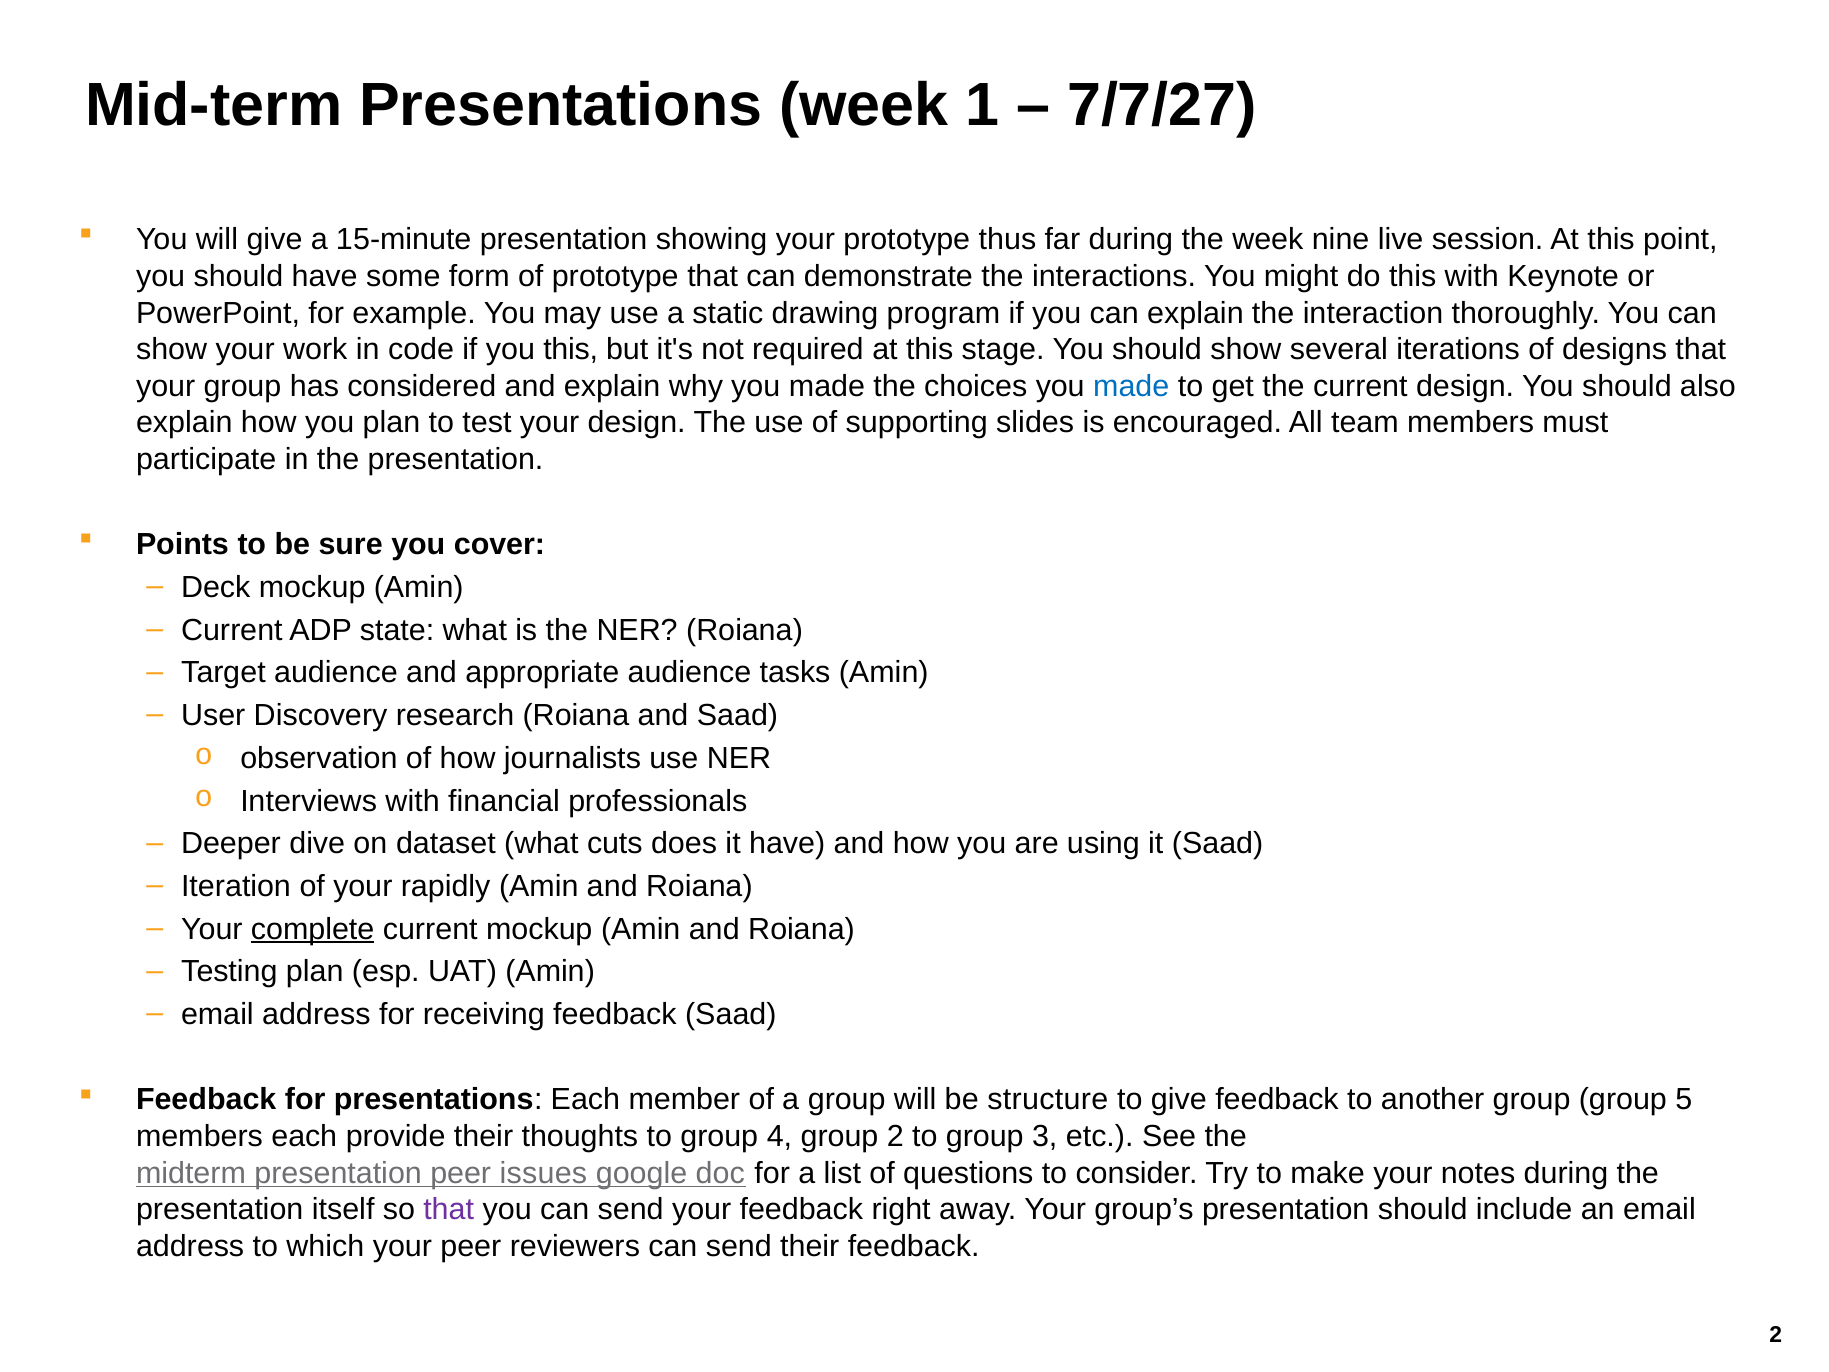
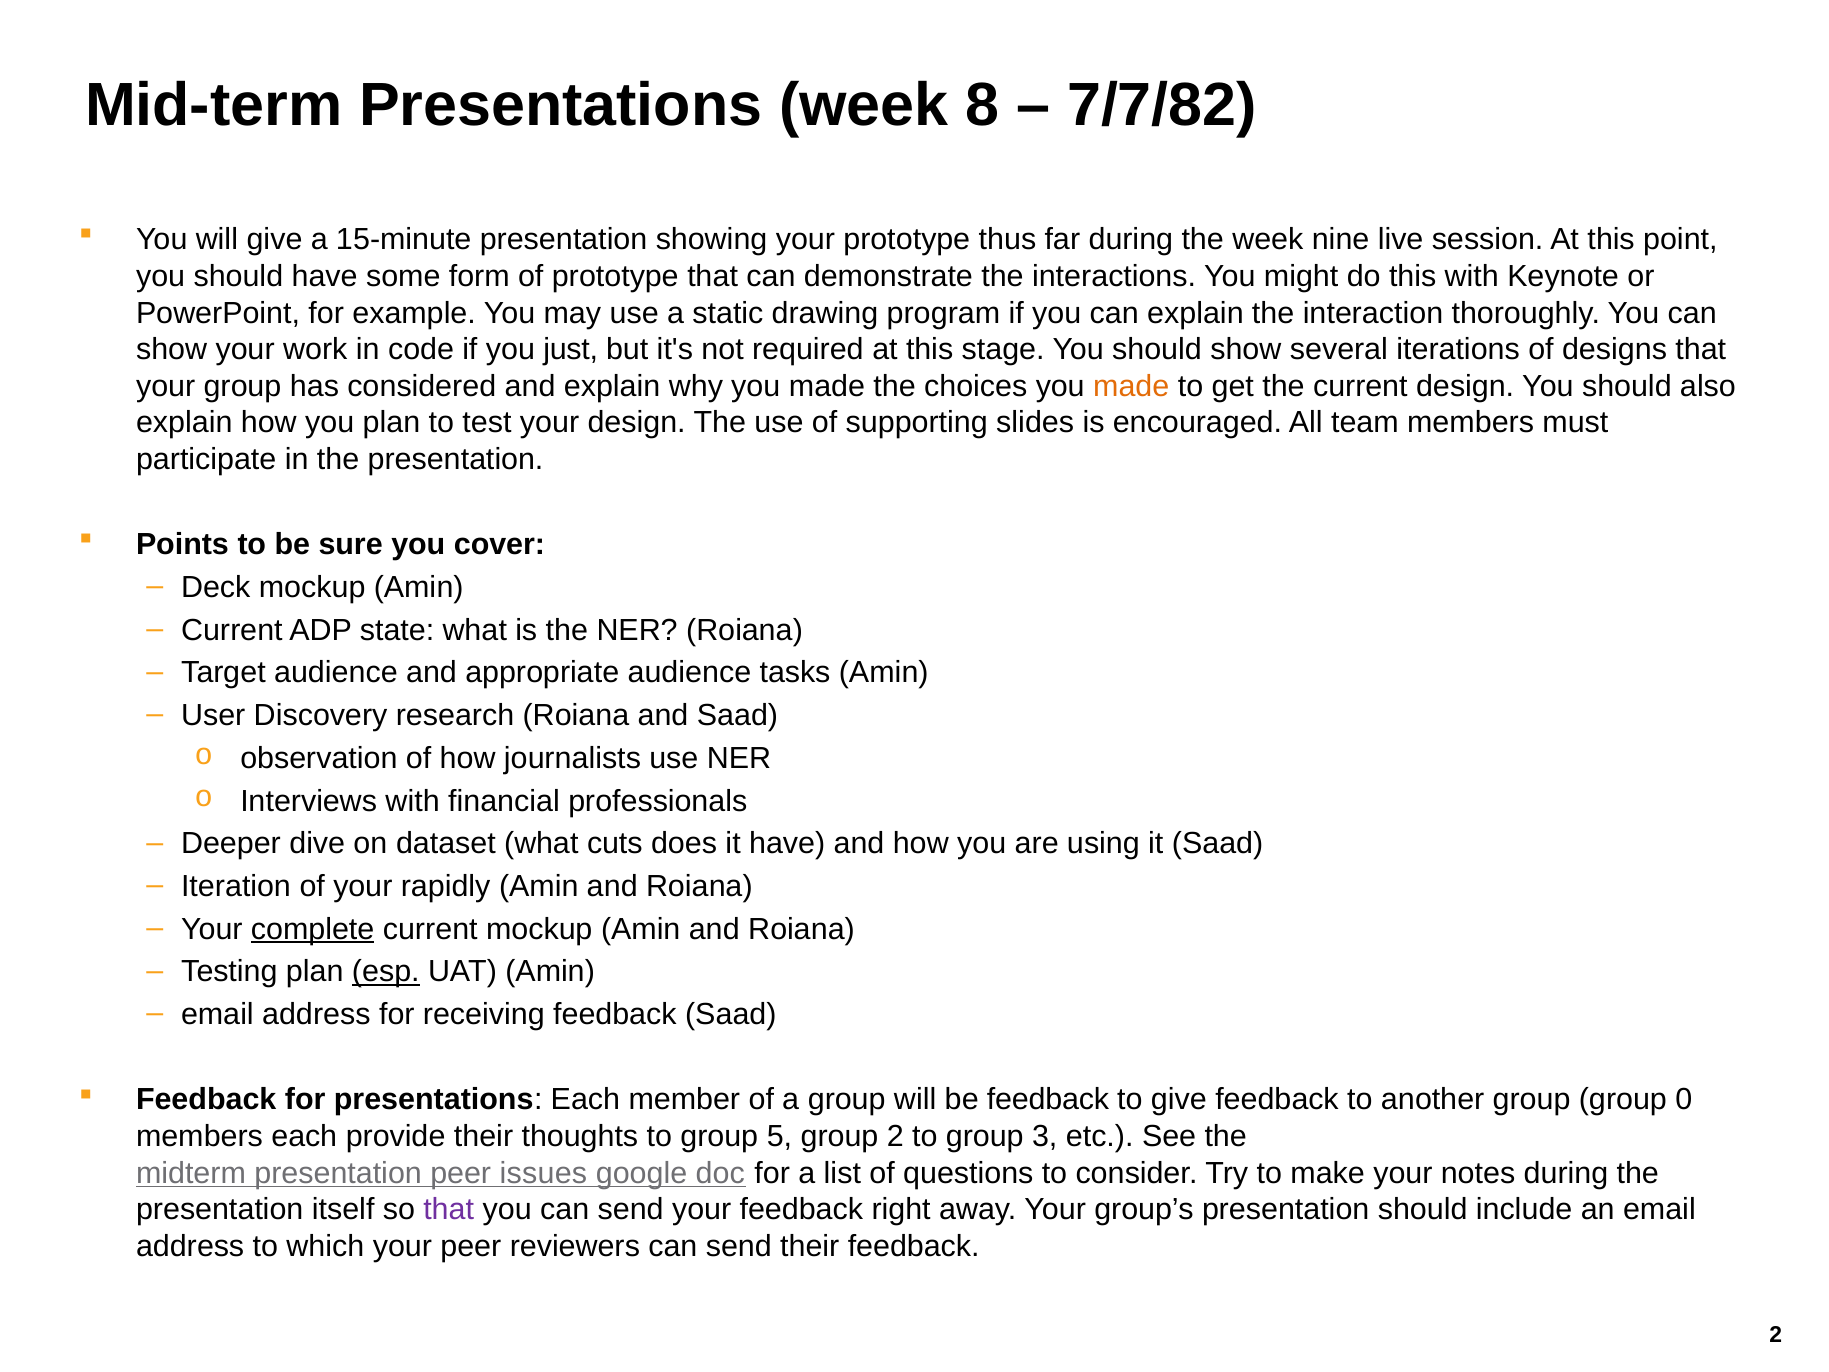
1: 1 -> 8 (982, 105)
7/7/27: 7/7/27 -> 7/7/82 (1162, 105)
you this: this -> just (571, 349)
made colour: blue -> orange (1131, 386)
esp underline: none -> present (386, 972)
be structure: structure -> feedback (1048, 1100)
5: 5 -> 0 (1684, 1100)
4: 4 -> 5 (779, 1136)
